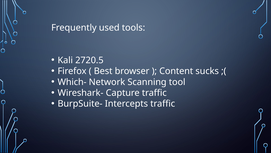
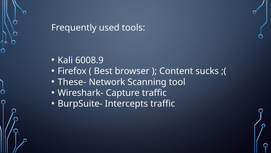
2720.5: 2720.5 -> 6008.9 (89, 60)
Which-: Which- -> These- (72, 82)
